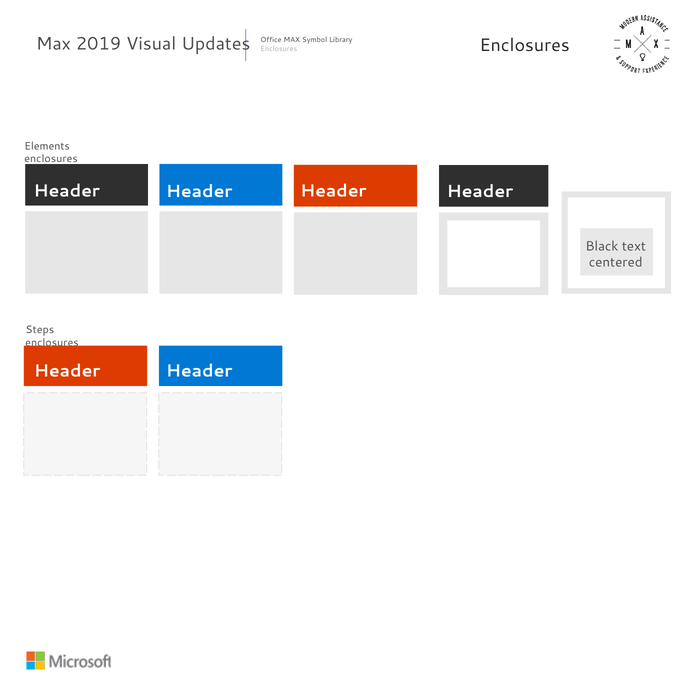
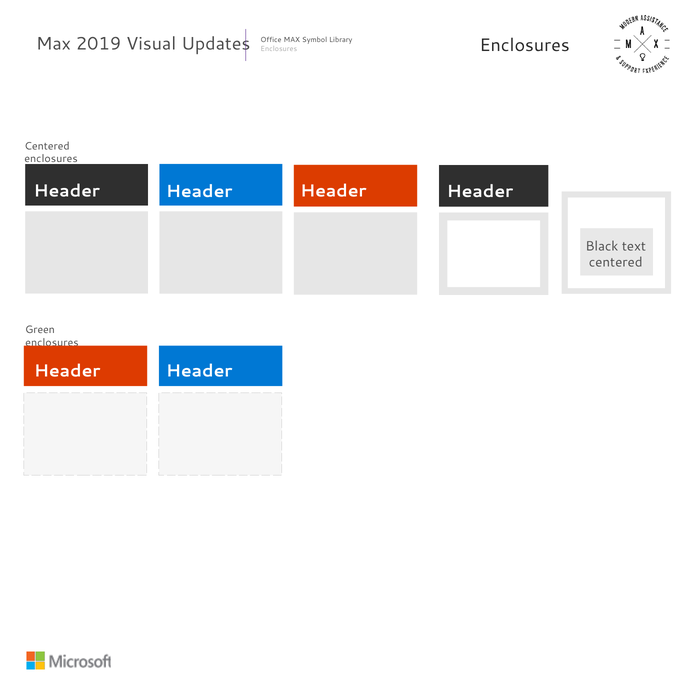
Elements: Elements -> Centered (47, 146)
Steps: Steps -> Green (40, 330)
